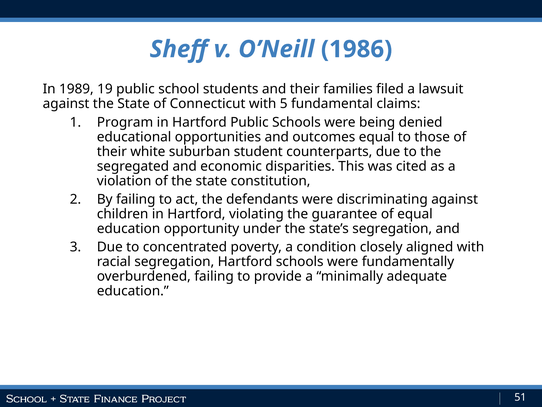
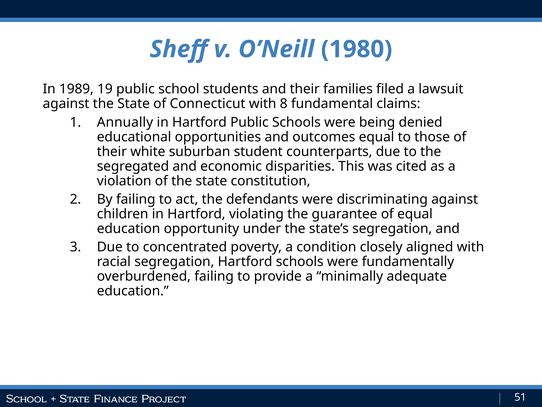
1986: 1986 -> 1980 (357, 49)
5: 5 -> 8 (284, 104)
Program: Program -> Annually (125, 122)
